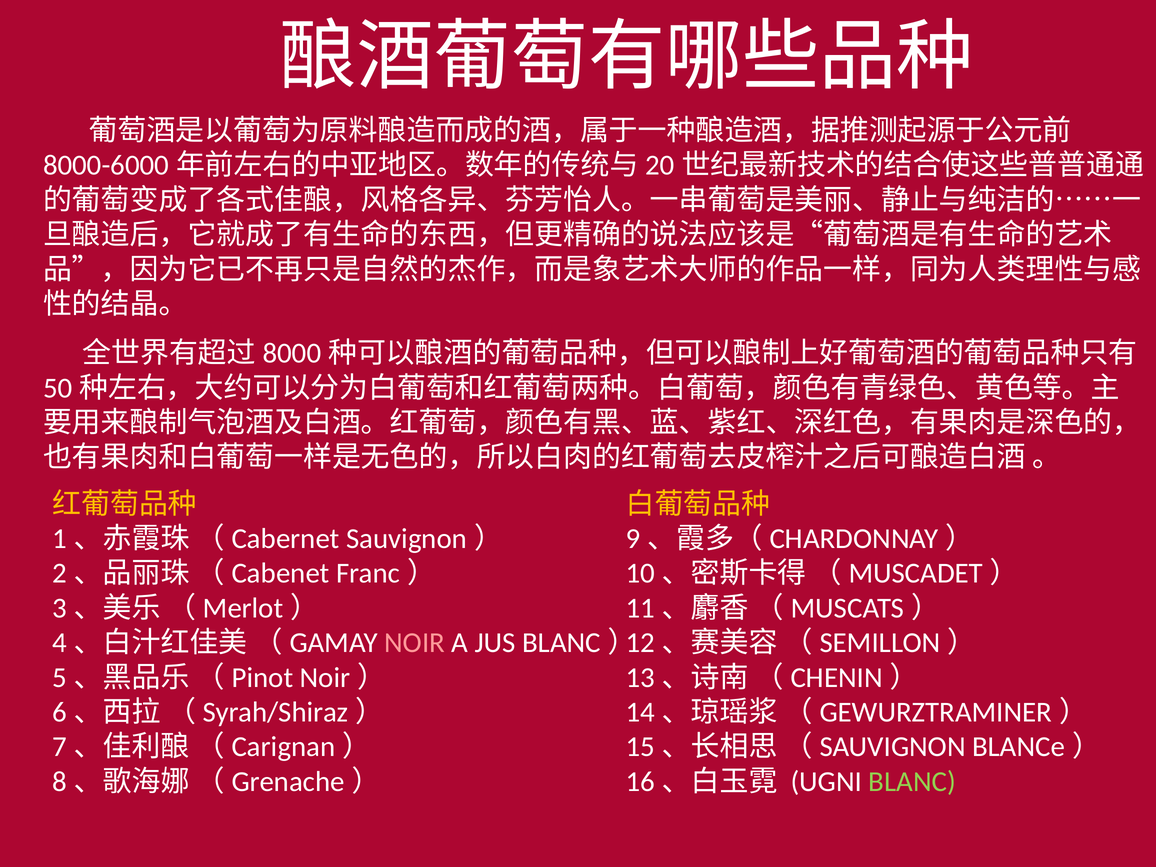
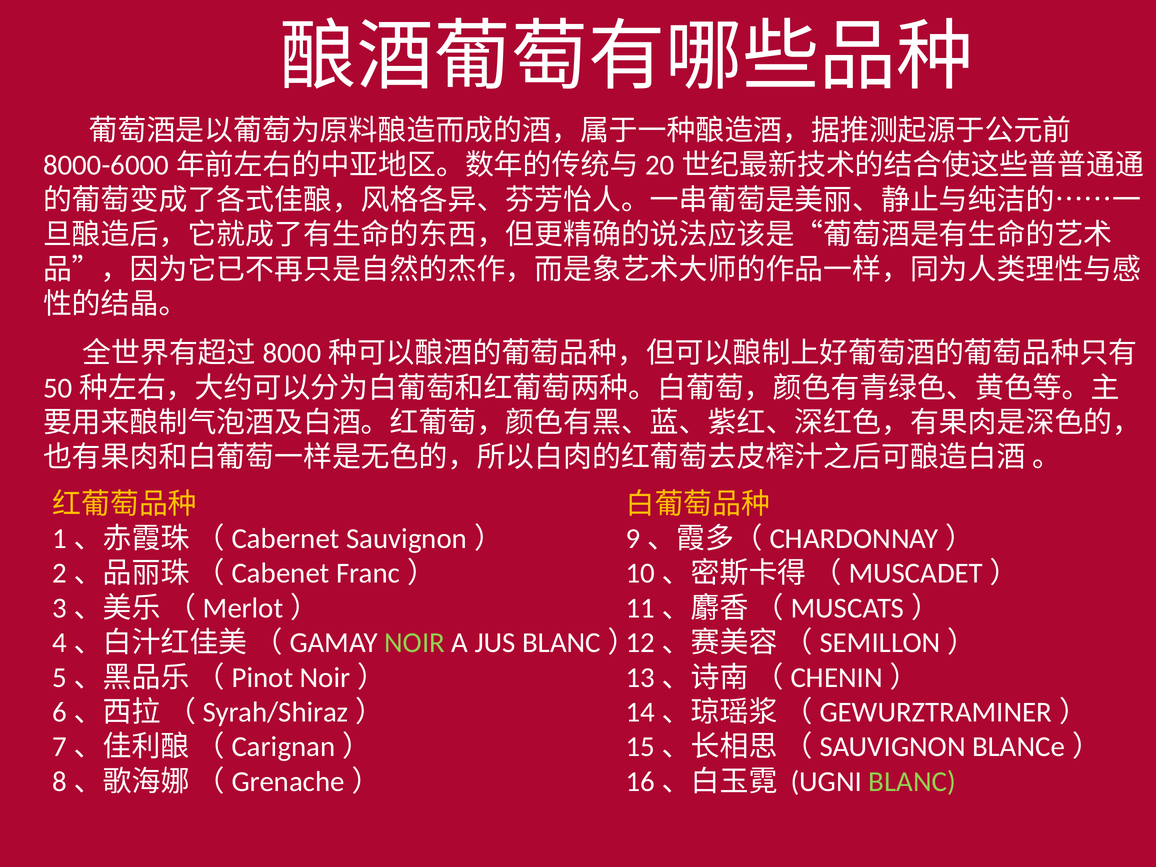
NOIR colour: pink -> light green (415, 643)
